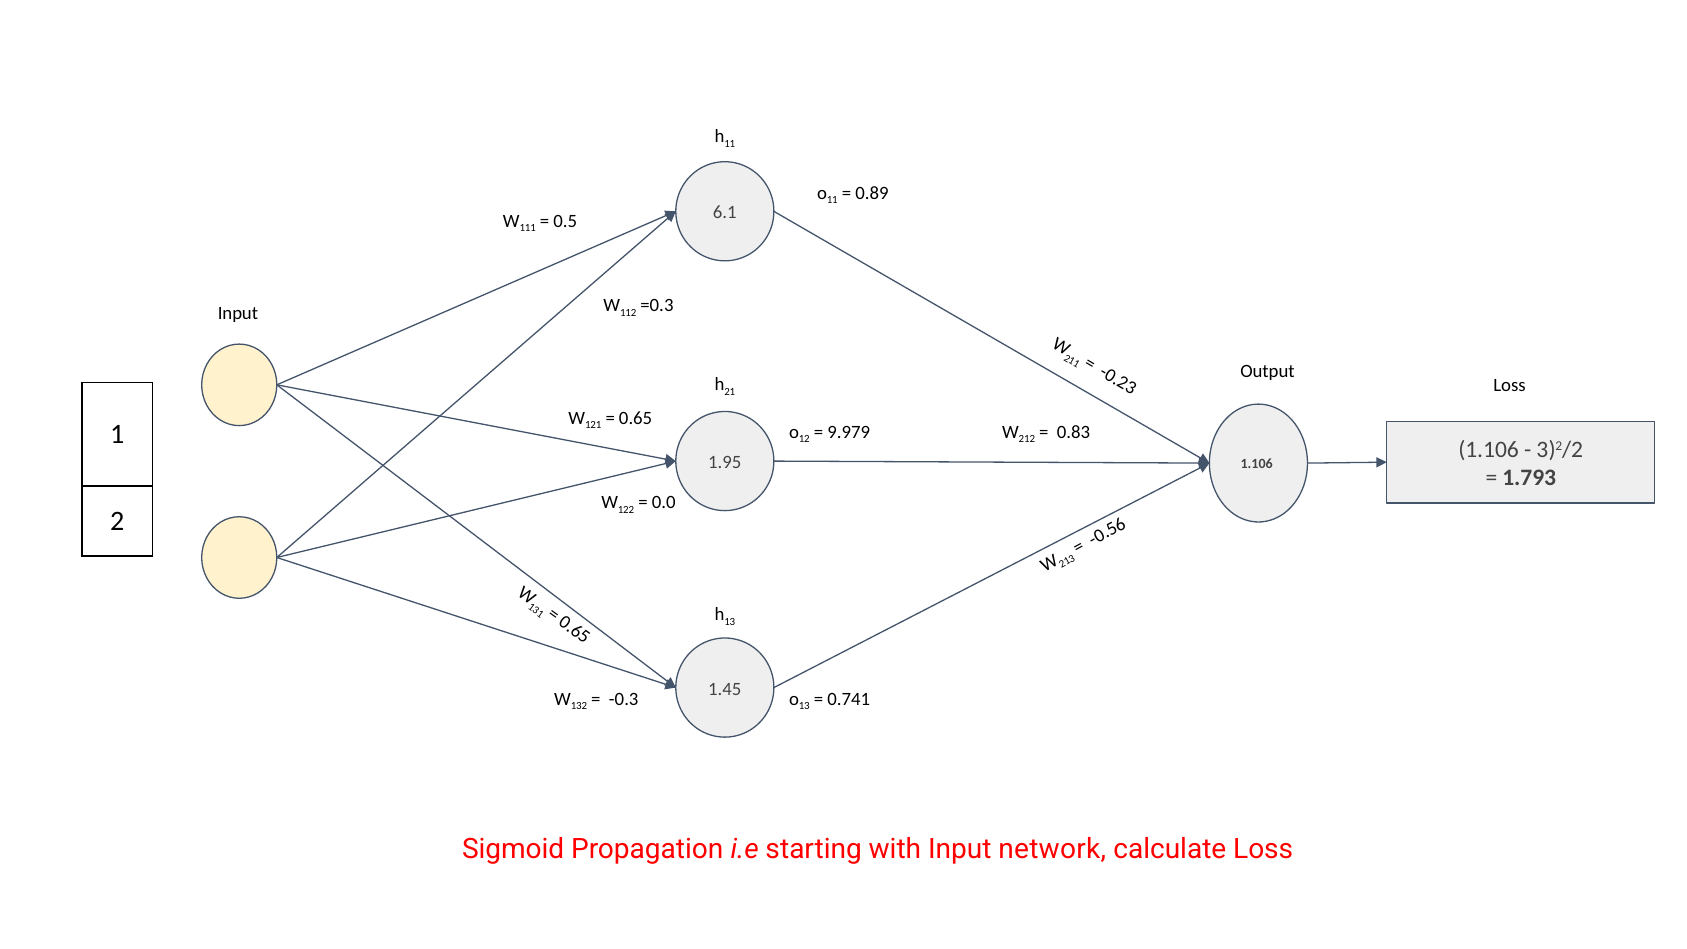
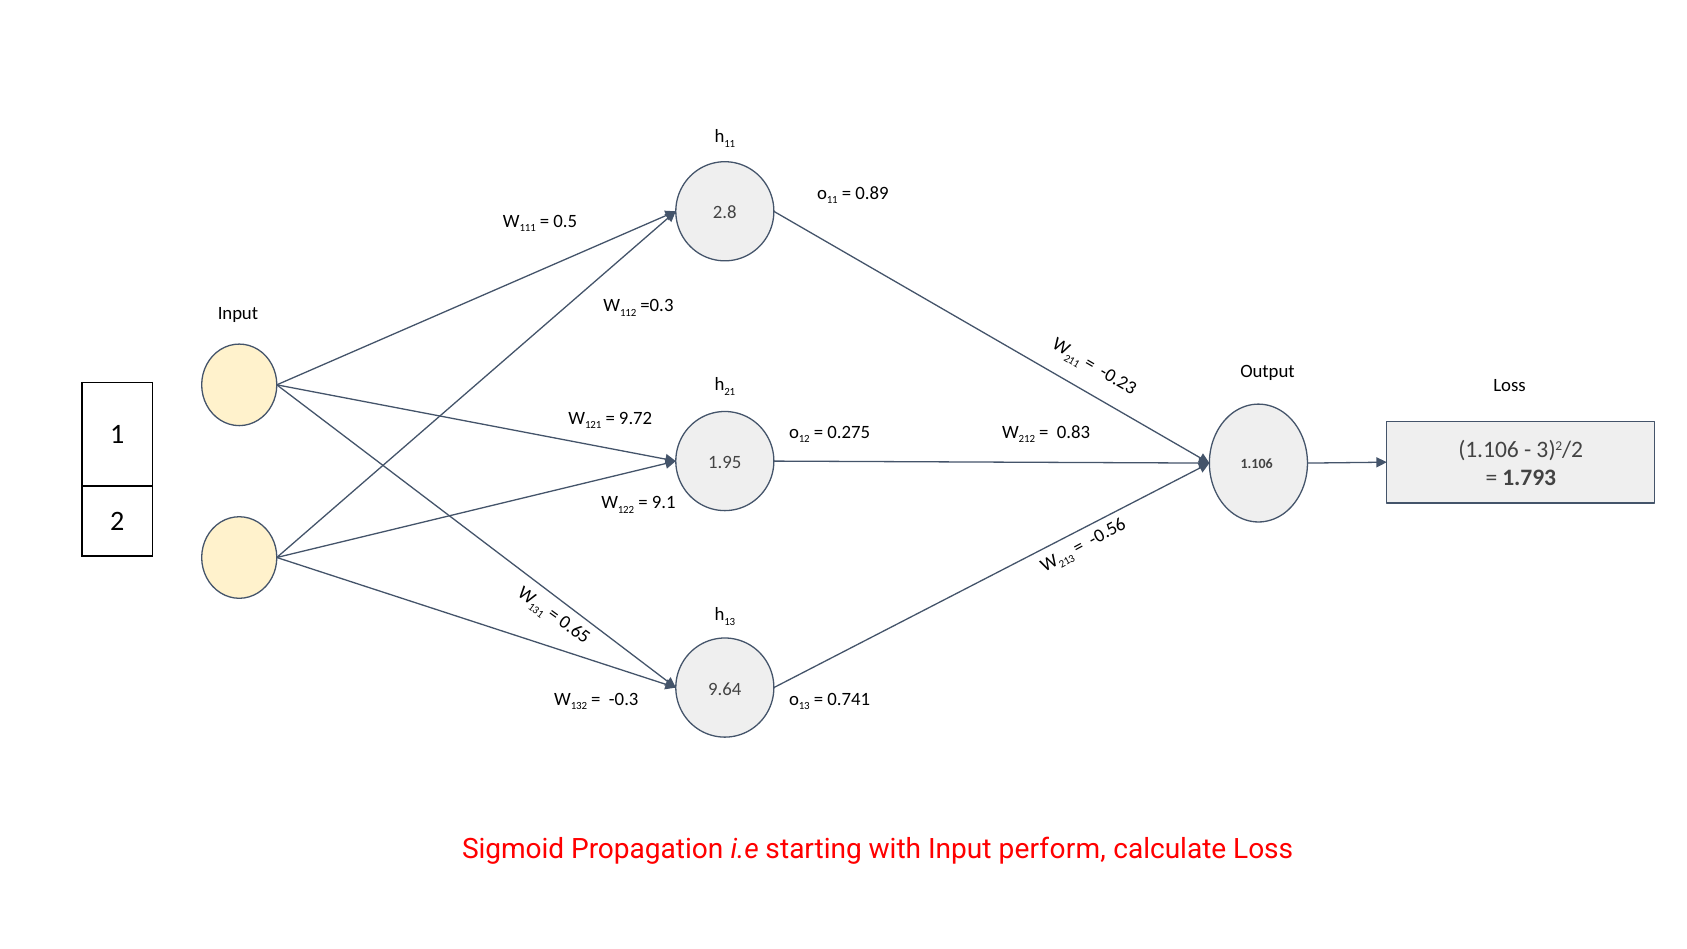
6.1: 6.1 -> 2.8 (725, 213)
0.65: 0.65 -> 9.72 (636, 418)
9.979: 9.979 -> 0.275 (849, 432)
0.0: 0.0 -> 9.1 (664, 502)
1.45: 1.45 -> 9.64 (725, 689)
network: network -> perform (1052, 849)
